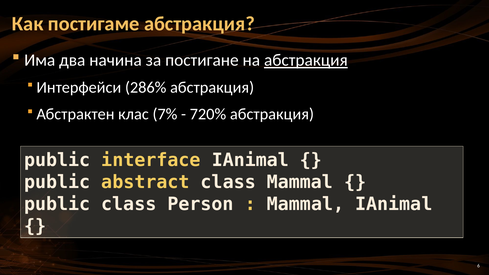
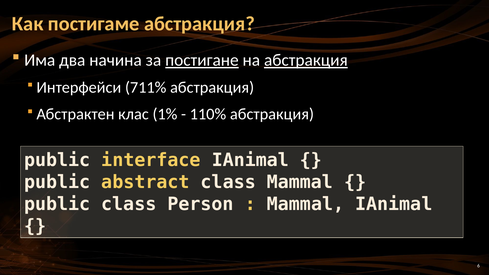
постигане underline: none -> present (202, 60)
286%: 286% -> 711% (146, 87)
7%: 7% -> 1% (165, 114)
720%: 720% -> 110% (208, 114)
